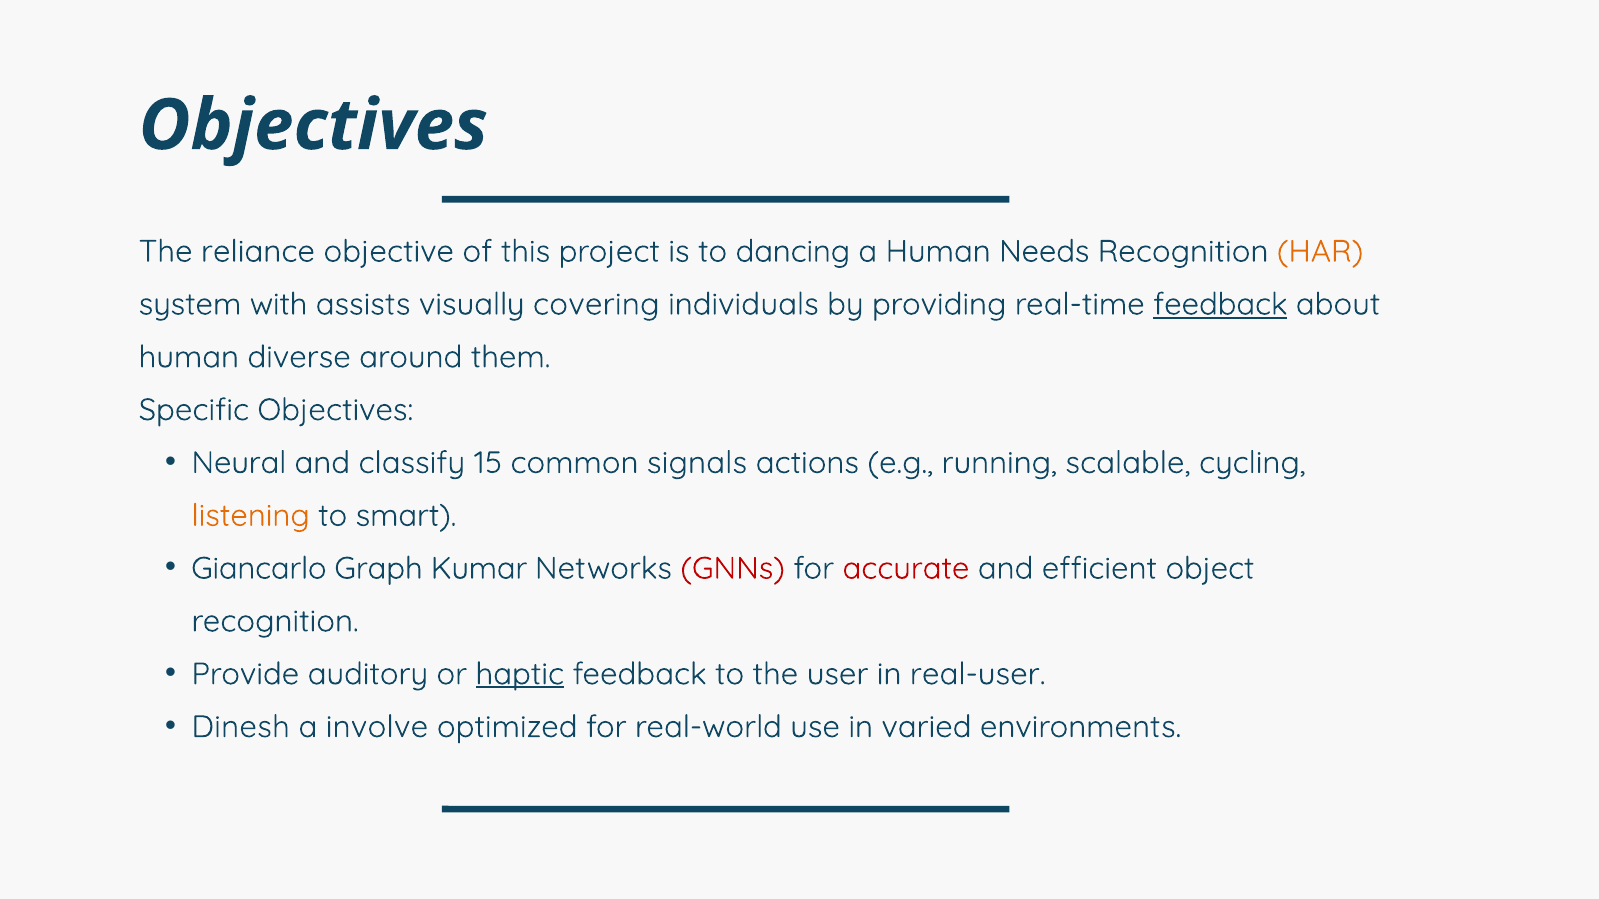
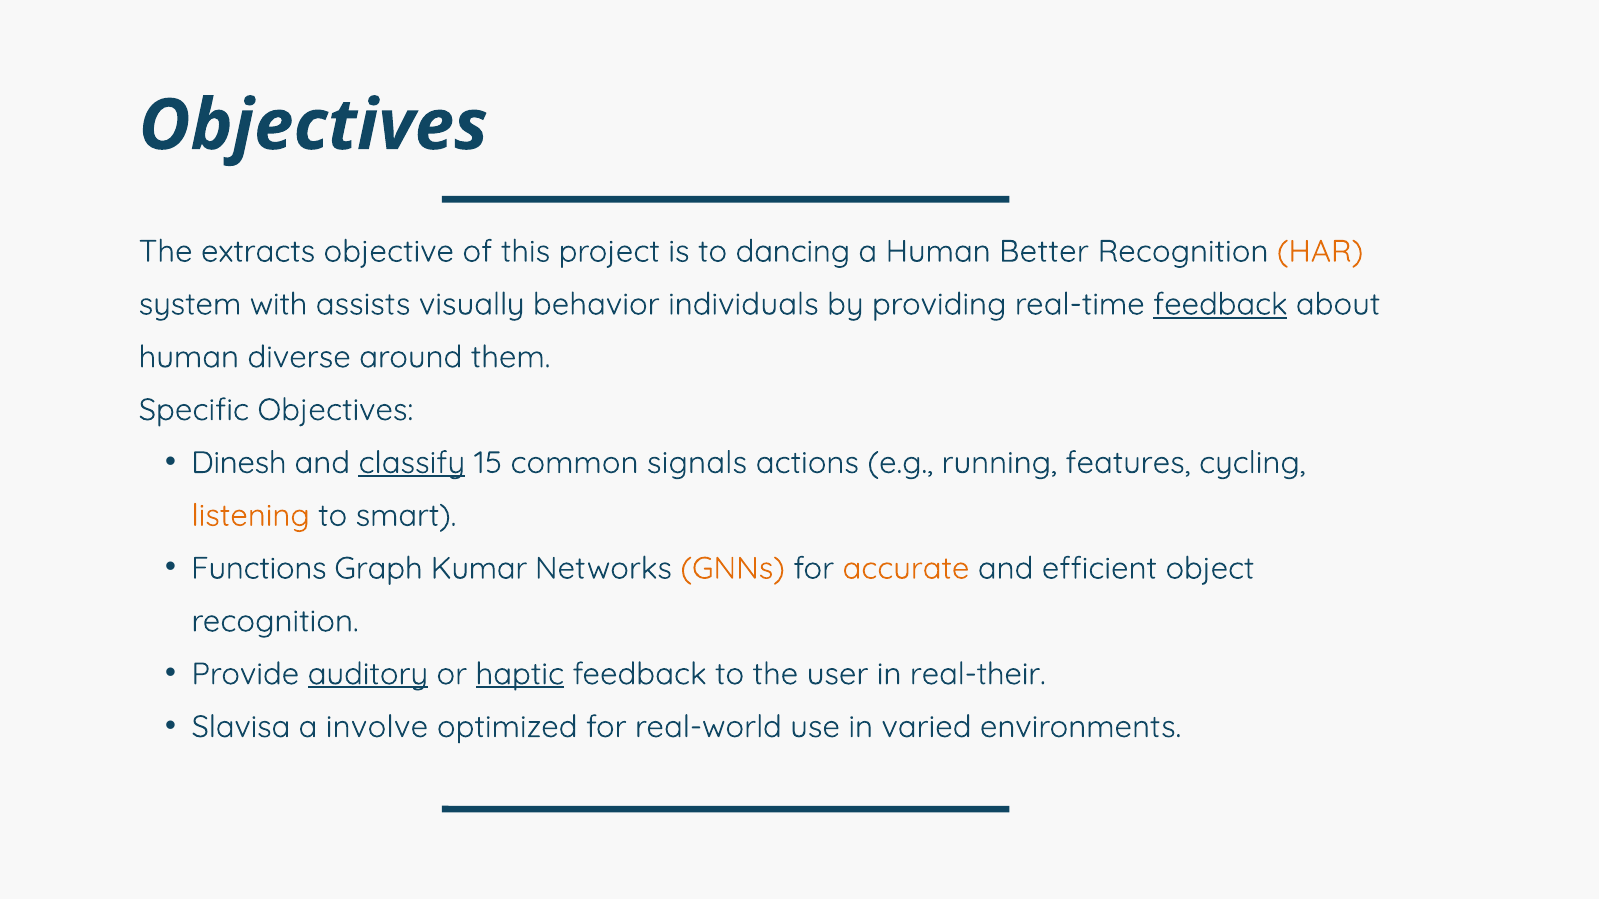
reliance: reliance -> extracts (258, 252)
Needs: Needs -> Better (1044, 252)
covering: covering -> behavior (596, 304)
Neural: Neural -> Dinesh (239, 463)
classify underline: none -> present (412, 463)
scalable: scalable -> features (1128, 463)
Giancarlo: Giancarlo -> Functions (259, 569)
GNNs colour: red -> orange (733, 569)
accurate colour: red -> orange (906, 569)
auditory underline: none -> present (368, 674)
real-user: real-user -> real-their (978, 674)
Dinesh: Dinesh -> Slavisa (241, 727)
